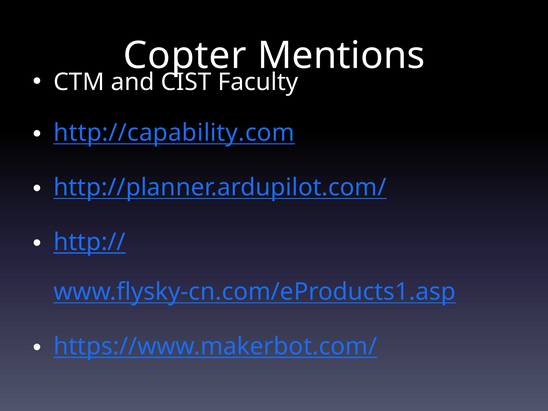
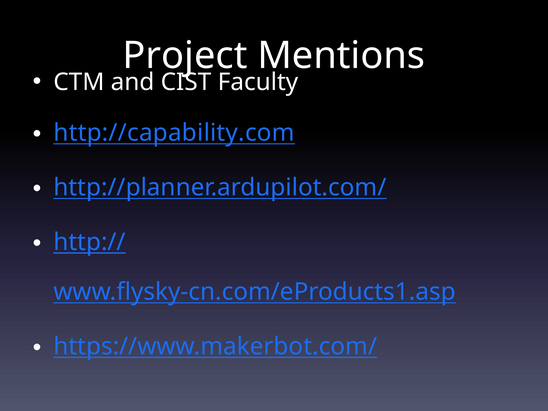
Copter: Copter -> Project (185, 56)
